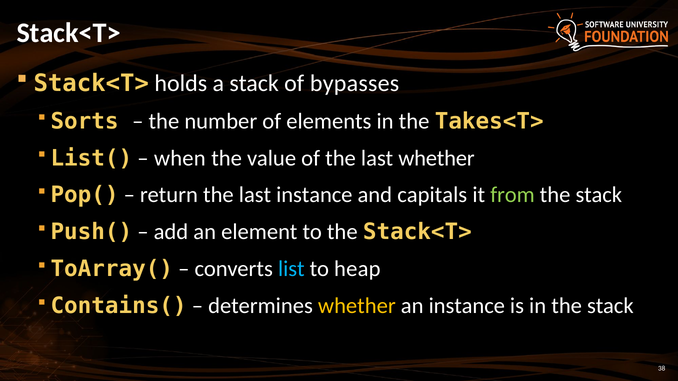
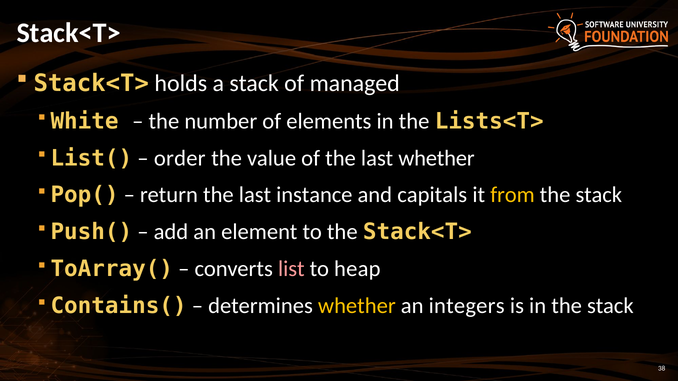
bypasses: bypasses -> managed (355, 84)
Sorts: Sorts -> White (85, 121)
Takes<T>: Takes<T> -> Lists<T> (489, 121)
when: when -> order (180, 158)
from colour: light green -> yellow (512, 195)
list colour: light blue -> pink (291, 269)
an instance: instance -> integers (467, 306)
